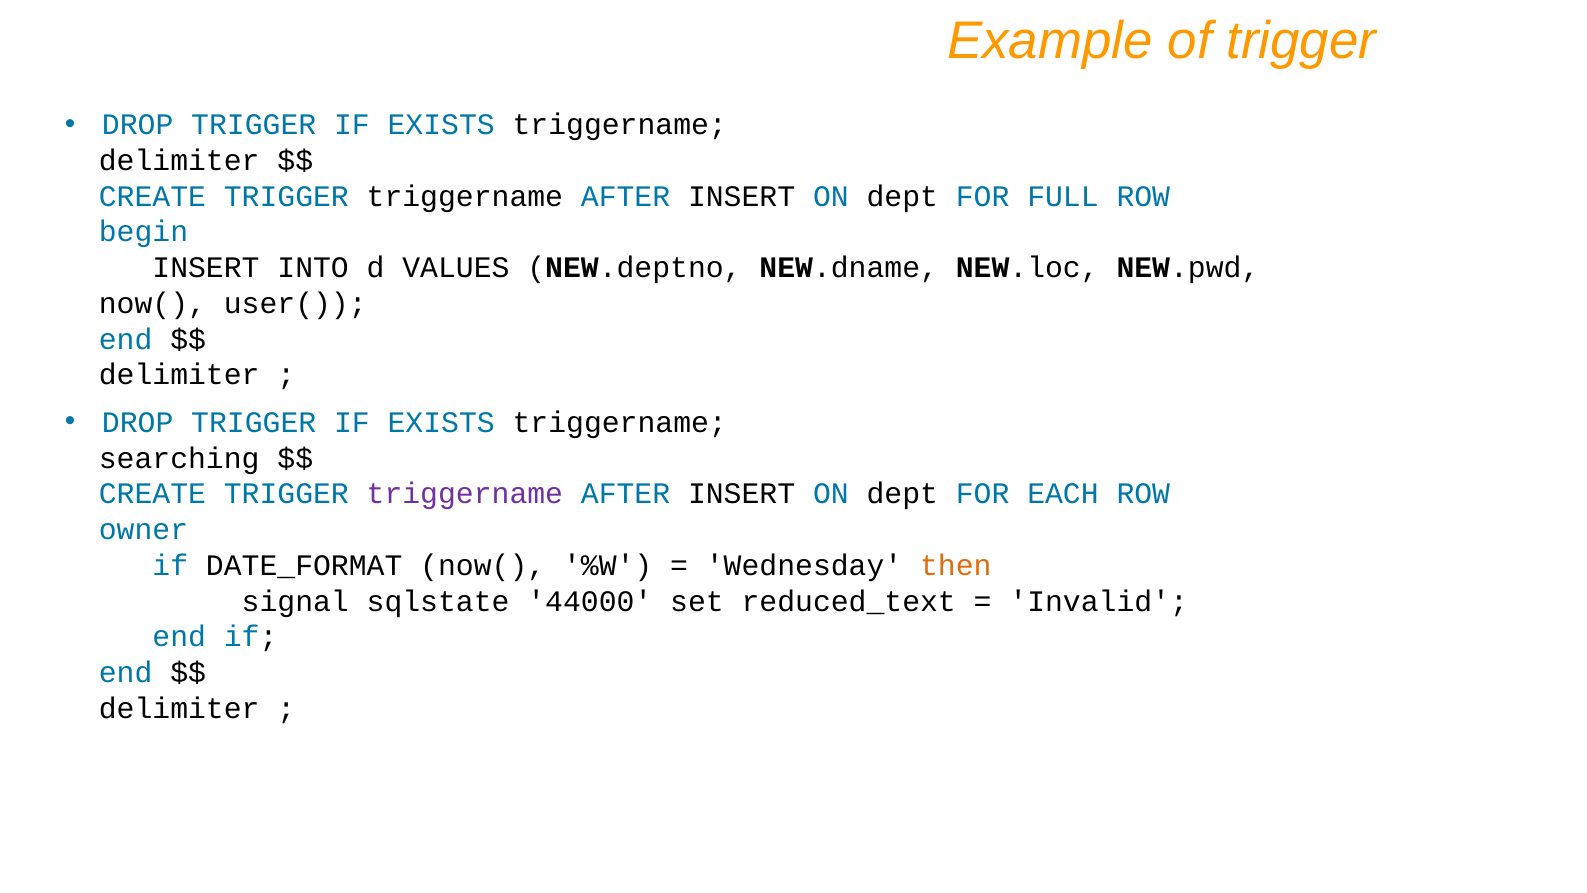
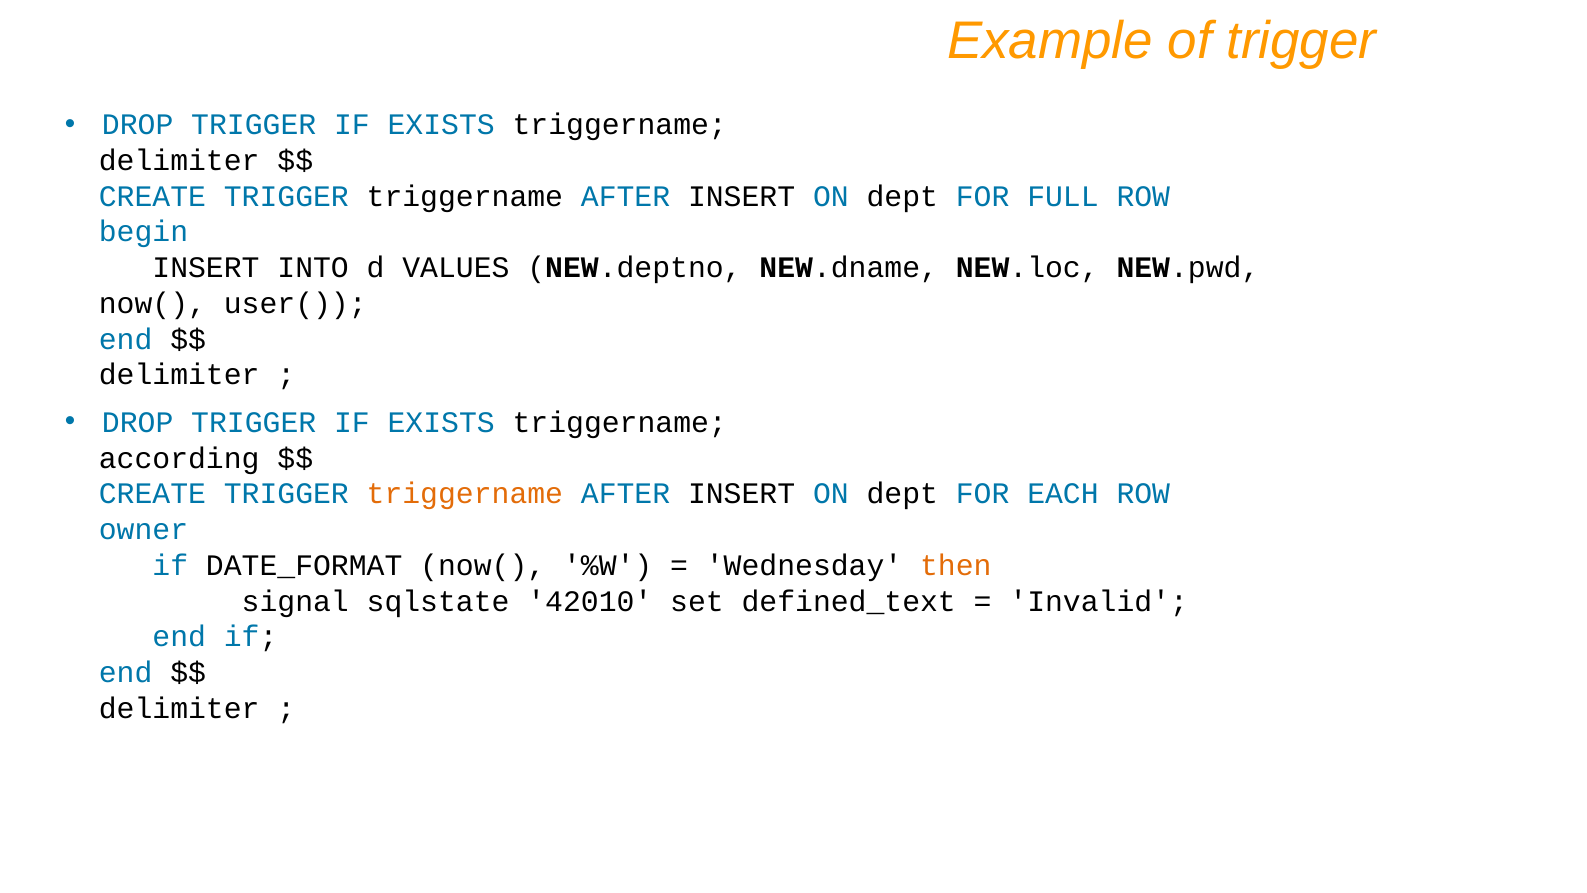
searching: searching -> according (179, 458)
triggername colour: purple -> orange (465, 494)
44000: 44000 -> 42010 (590, 601)
reduced_text: reduced_text -> defined_text (849, 601)
